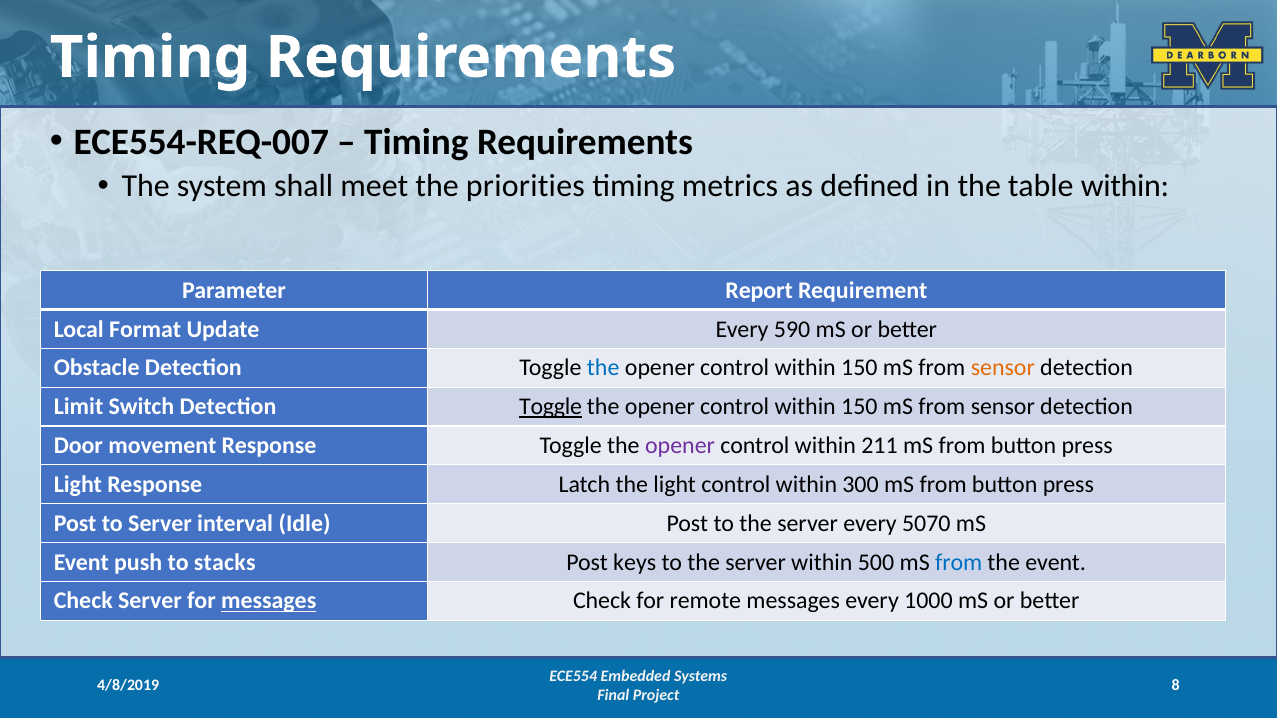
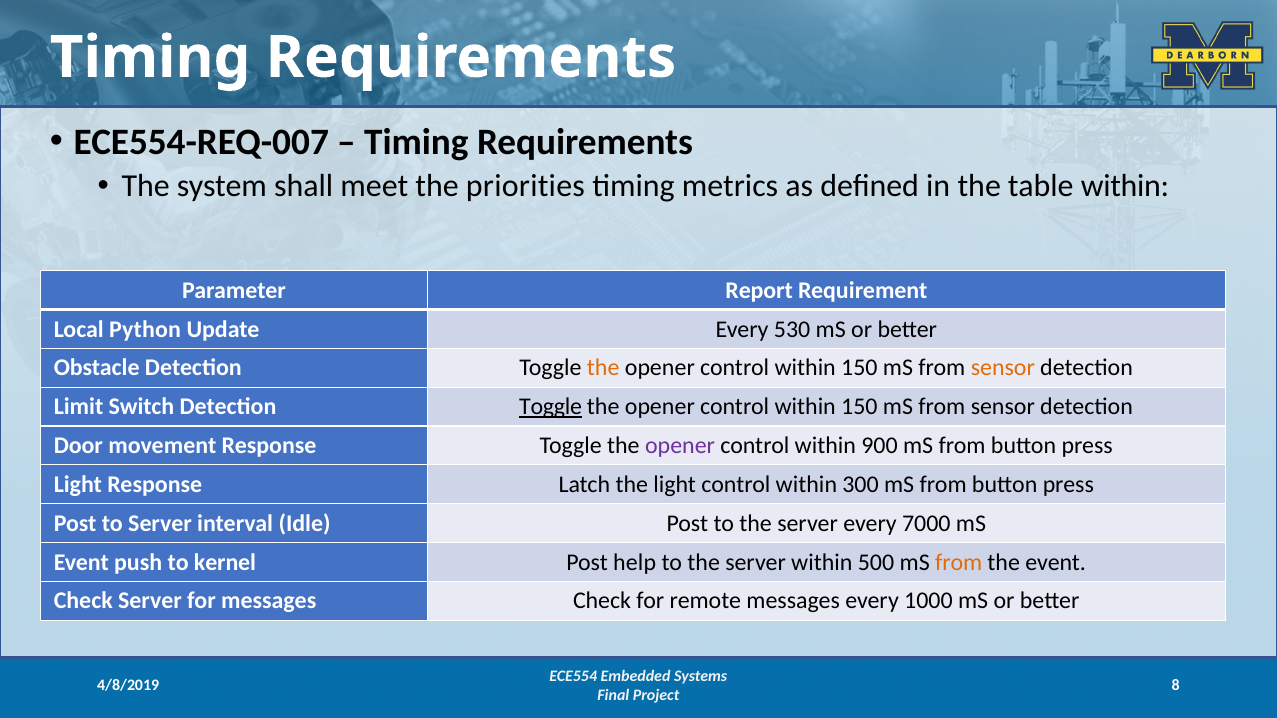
Format: Format -> Python (145, 329)
590: 590 -> 530 (792, 329)
the colour: blue -> orange (603, 368)
211: 211 -> 900 (880, 446)
5070: 5070 -> 7000 (926, 524)
stacks: stacks -> kernel (225, 562)
keys: keys -> help (635, 562)
from colour: blue -> orange (959, 562)
messages underline: present -> none (269, 601)
